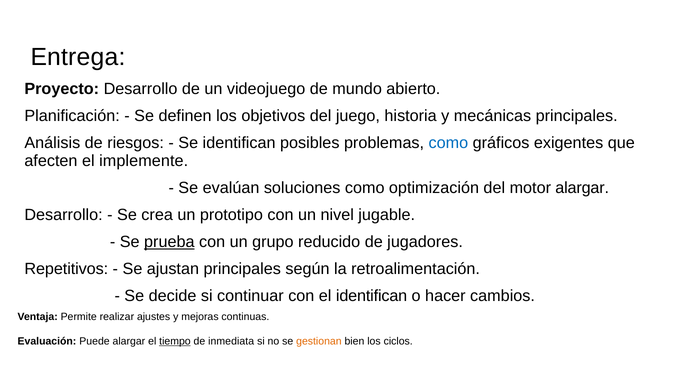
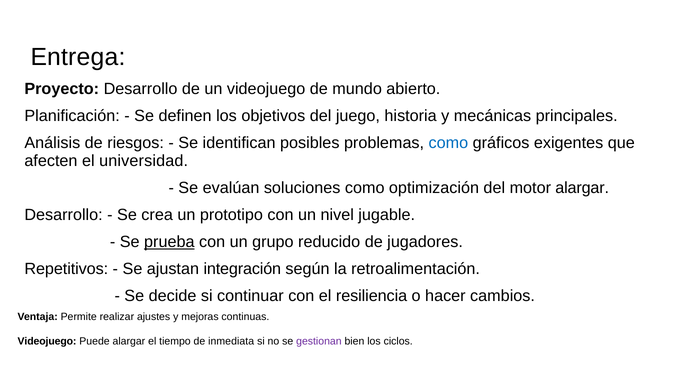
implemente: implemente -> universidad (144, 161)
ajustan principales: principales -> integración (242, 268)
el identifican: identifican -> resiliencia (372, 295)
Evaluación: Evaluación -> Videojuego (47, 341)
tiempo underline: present -> none (175, 341)
gestionan colour: orange -> purple (319, 341)
